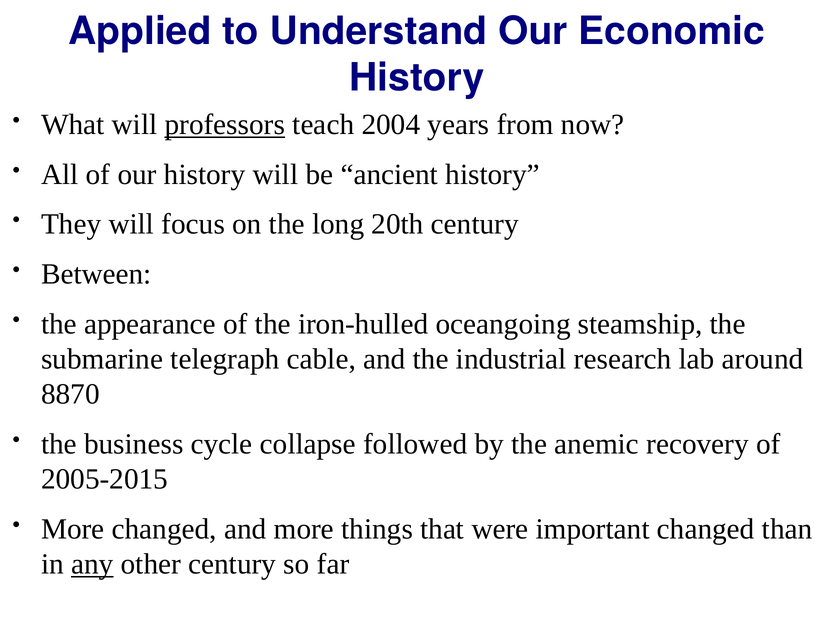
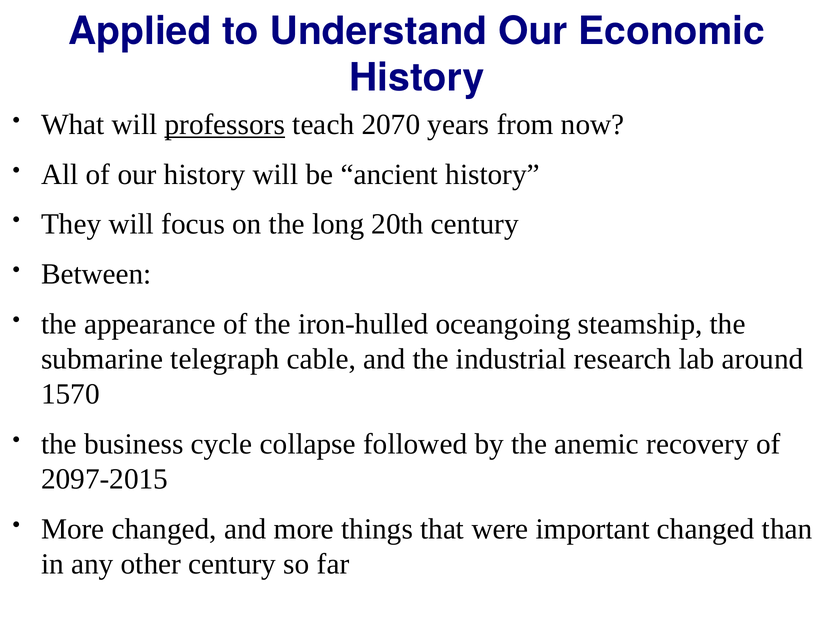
2004: 2004 -> 2070 (391, 125)
8870: 8870 -> 1570 (70, 394)
2005-2015: 2005-2015 -> 2097-2015 (105, 479)
any underline: present -> none (92, 565)
